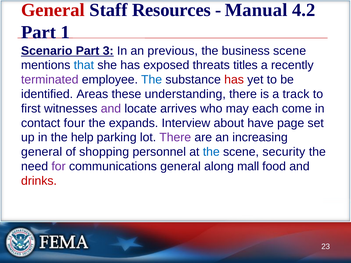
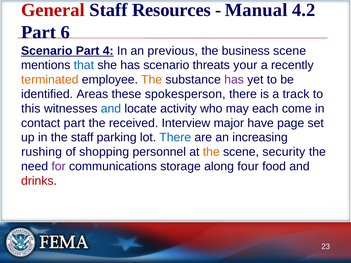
1: 1 -> 6 (65, 32)
3: 3 -> 4 (108, 51)
has exposed: exposed -> scenario (166, 65)
titles: titles -> your (245, 65)
terminated colour: purple -> orange (50, 80)
The colour: blue -> orange (152, 80)
has colour: red -> purple (234, 80)
understanding: understanding -> spokesperson (185, 94)
first: first -> this (31, 109)
and colour: purple -> blue (111, 109)
arrives: arrives -> activity (179, 109)
contact four: four -> part (74, 123)
expands: expands -> received (134, 123)
about: about -> major (229, 123)
the help: help -> staff (82, 138)
There colour: purple -> blue (175, 138)
general: general -> rushing (42, 152)
the colour: blue -> orange (211, 152)
communications general: general -> storage (181, 167)
mall: mall -> four (248, 167)
